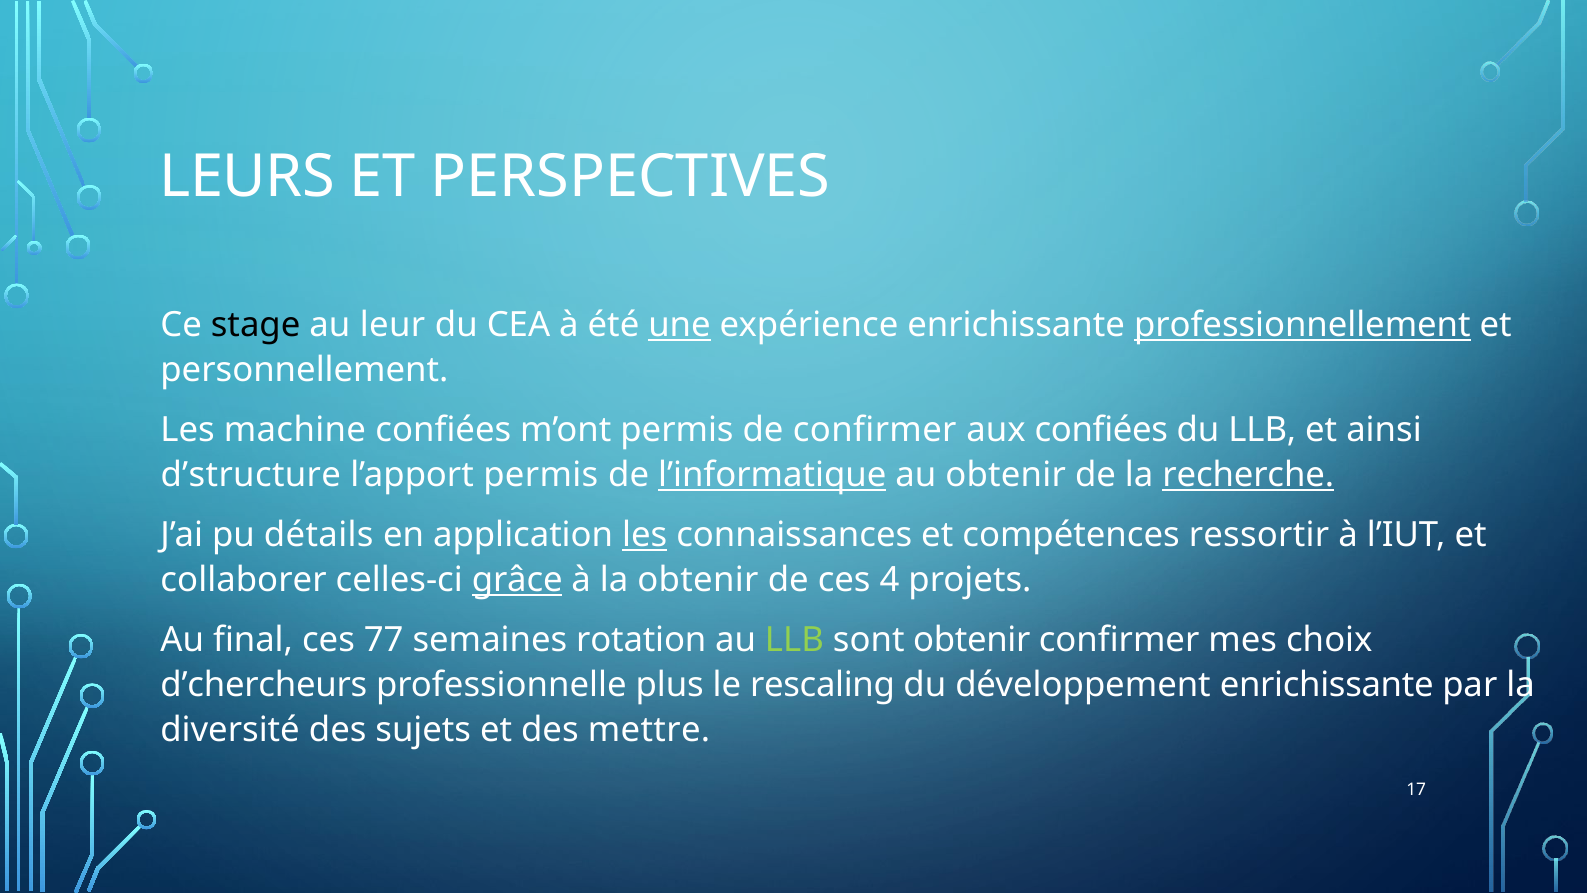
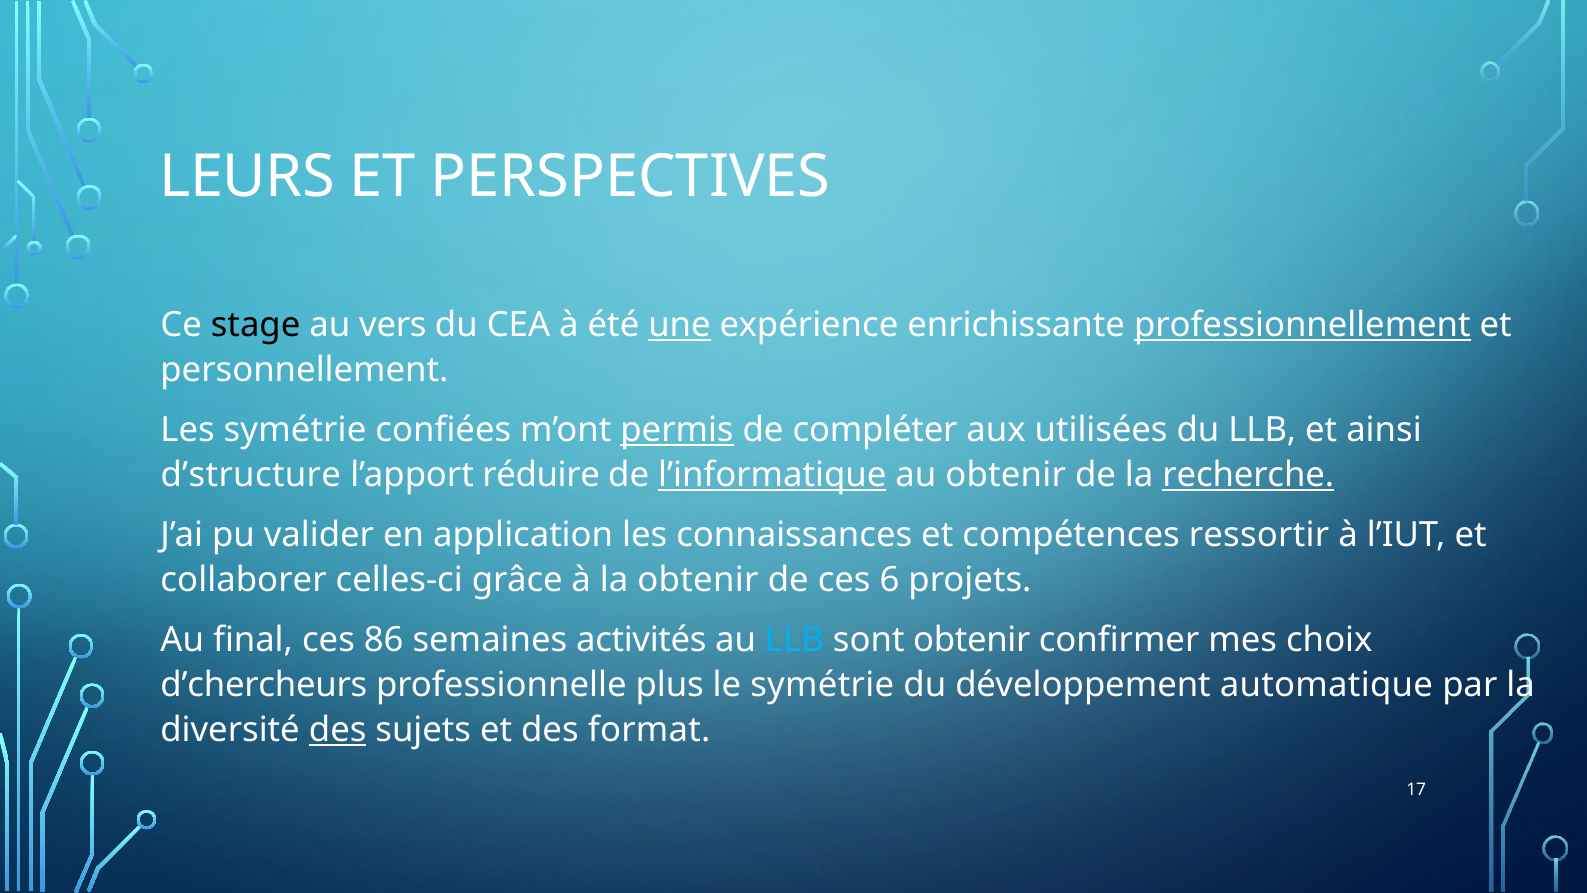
leur: leur -> vers (393, 325)
Les machine: machine -> symétrie (295, 430)
permis underline: none -> present (677, 430)
de confirmer: confirmer -> compléter (875, 430)
aux confiées: confiées -> utilisées (1101, 430)
l’apport permis: permis -> réduire (541, 475)
détails: détails -> valider (319, 535)
les underline: present -> none (645, 535)
grâce underline: present -> none (517, 580)
4: 4 -> 6 (890, 580)
77: 77 -> 86 (384, 640)
rotation: rotation -> activités (641, 640)
LLB colour: light green -> light blue (794, 640)
le rescaling: rescaling -> symétrie (822, 685)
développement enrichissante: enrichissante -> automatique (1326, 685)
des underline: none -> present (338, 730)
mettre: mettre -> format (649, 730)
